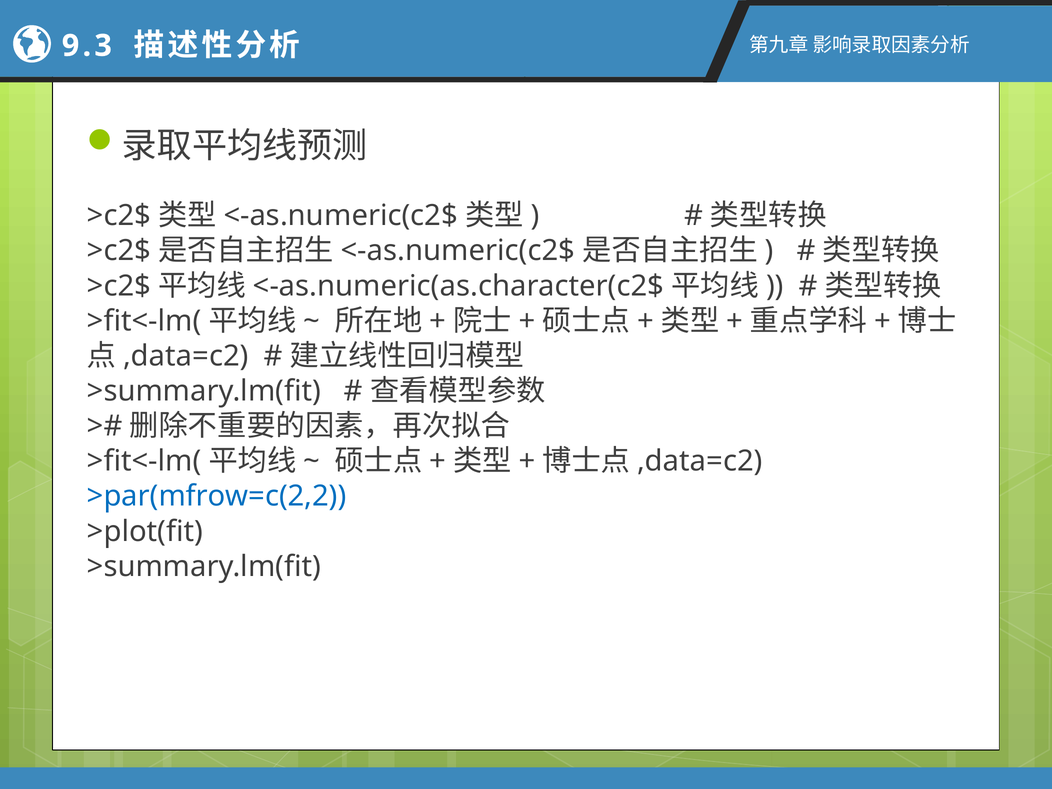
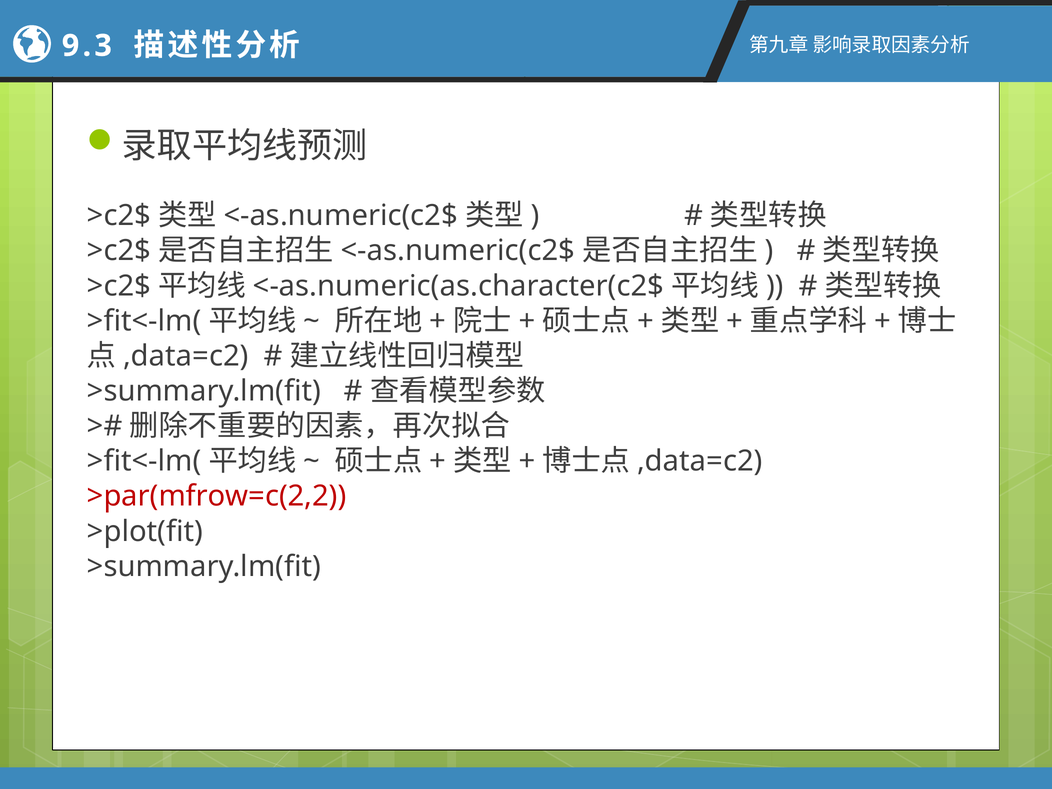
>par(mfrow=c(2,2 colour: blue -> red (217, 496)
